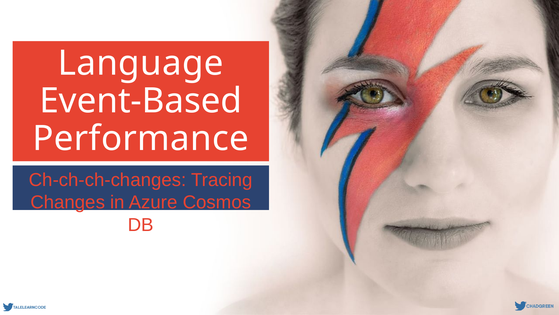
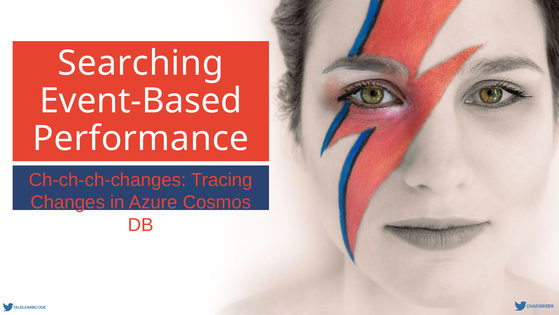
Language: Language -> Searching (141, 63)
